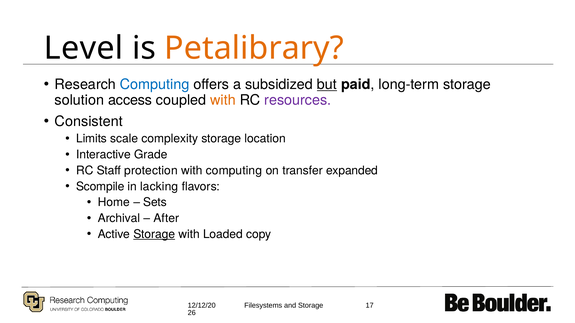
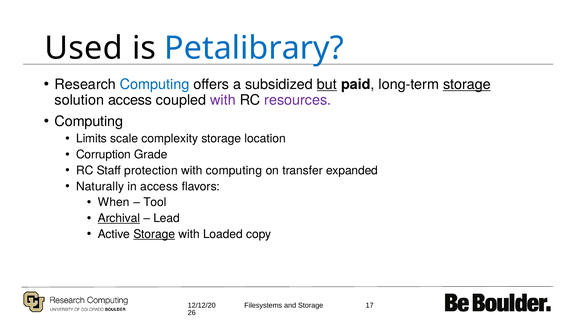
Level: Level -> Used (84, 48)
Petalibrary colour: orange -> blue (254, 48)
storage underline: none -> present (467, 85)
with colour: orange -> purple (223, 100)
Consistent: Consistent -> Computing (89, 122)
Interactive: Interactive -> Corruption (104, 155)
Scompile: Scompile -> Naturally (100, 187)
in lacking: lacking -> access (159, 187)
Home: Home -> When (114, 203)
Sets: Sets -> Tool (155, 203)
Archival underline: none -> present (119, 219)
After: After -> Lead (167, 219)
